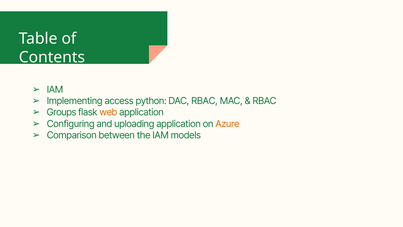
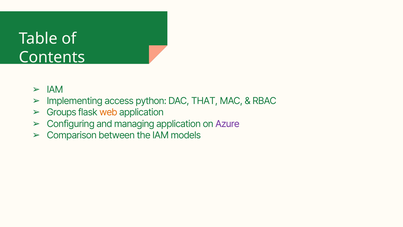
DAC RBAC: RBAC -> THAT (205, 101)
uploading: uploading -> managing (134, 124)
Azure colour: orange -> purple (227, 124)
